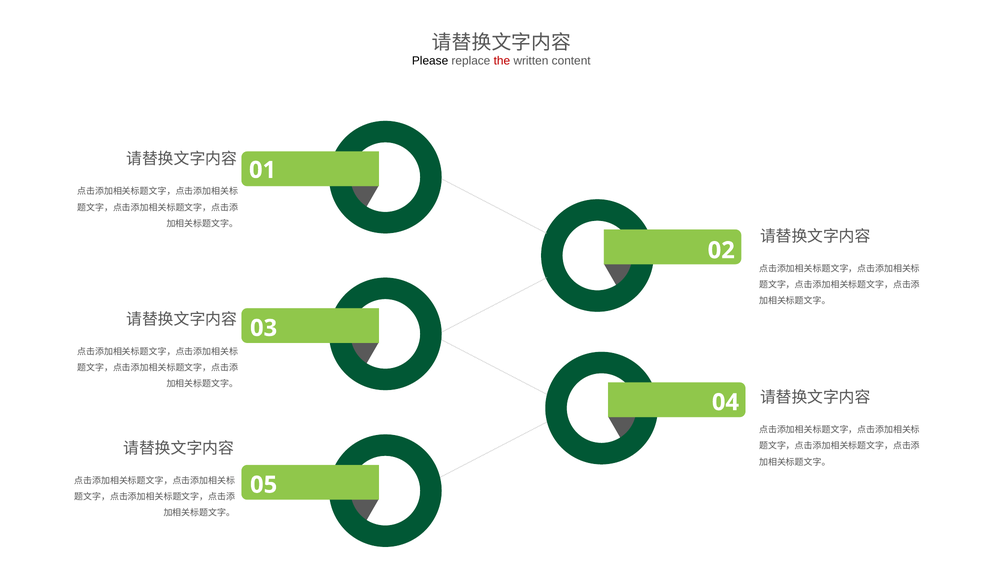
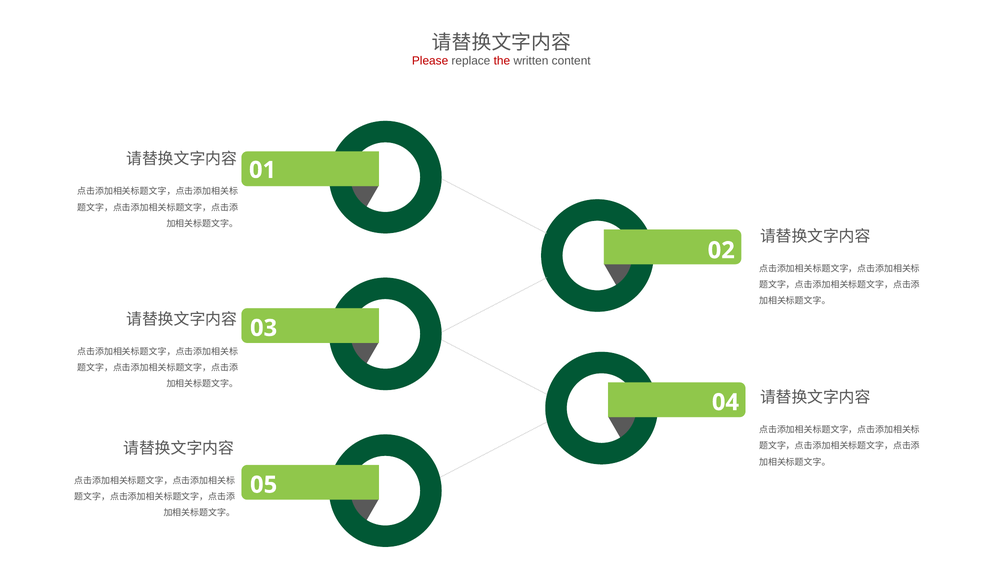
Please colour: black -> red (430, 61)
